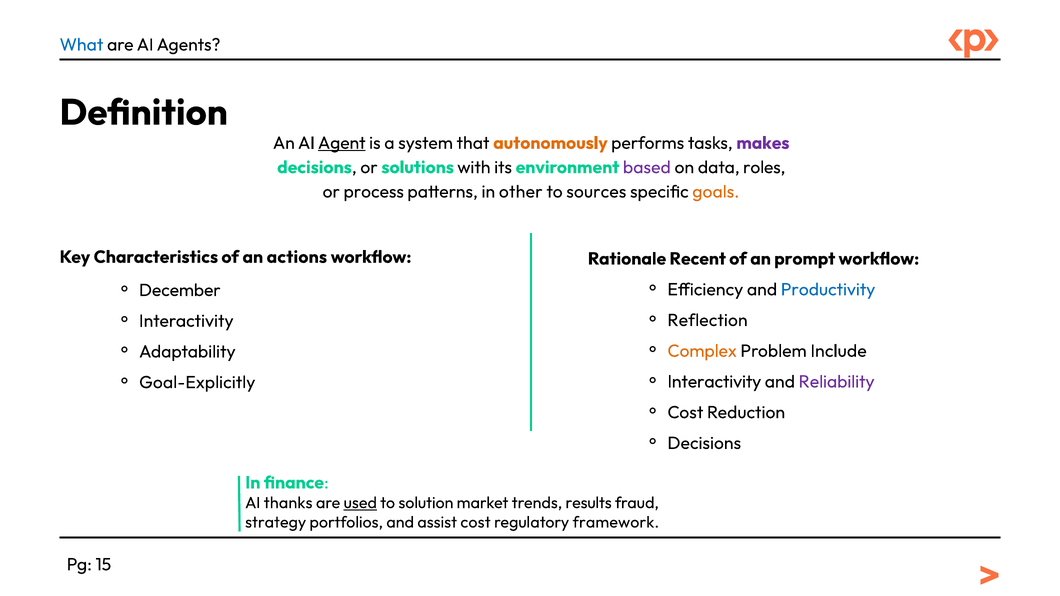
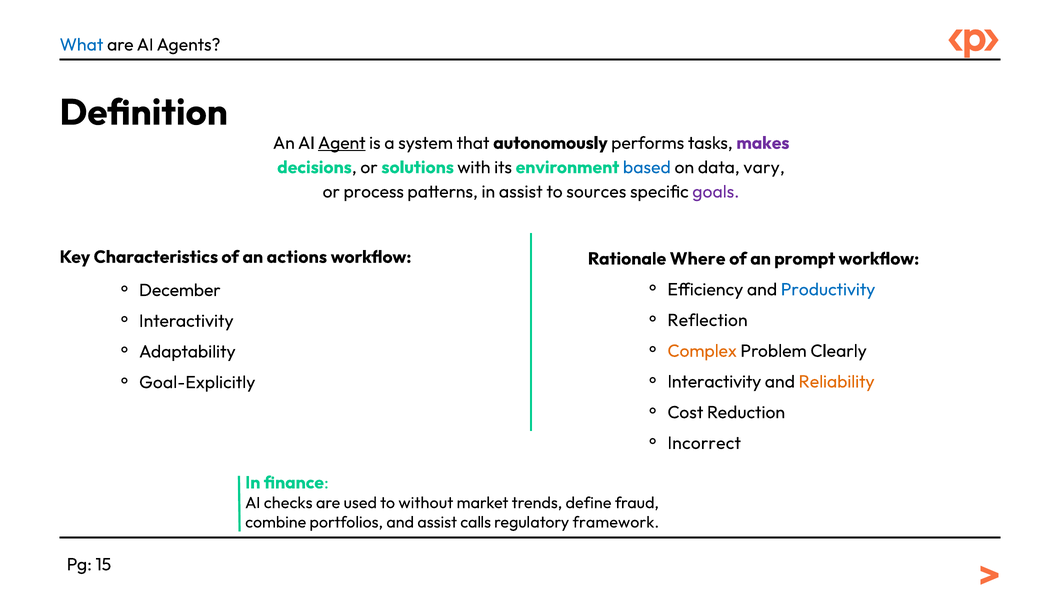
autonomously colour: orange -> black (550, 143)
based colour: purple -> blue (647, 167)
roles: roles -> vary (764, 167)
in other: other -> assist (521, 192)
goals colour: orange -> purple (716, 192)
Recent: Recent -> Where (698, 259)
Include: Include -> Clearly (839, 351)
Reliability colour: purple -> orange (837, 382)
Decisions: Decisions -> Incorrect (704, 443)
thanks: thanks -> checks (288, 503)
used underline: present -> none (360, 503)
solution: solution -> without (426, 503)
results: results -> define (588, 503)
strategy: strategy -> combine (276, 522)
assist cost: cost -> calls (476, 522)
